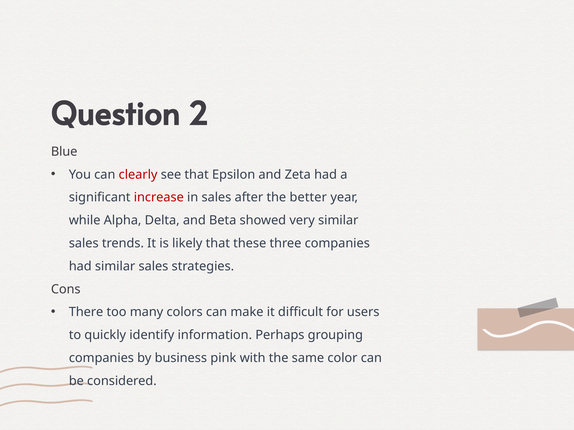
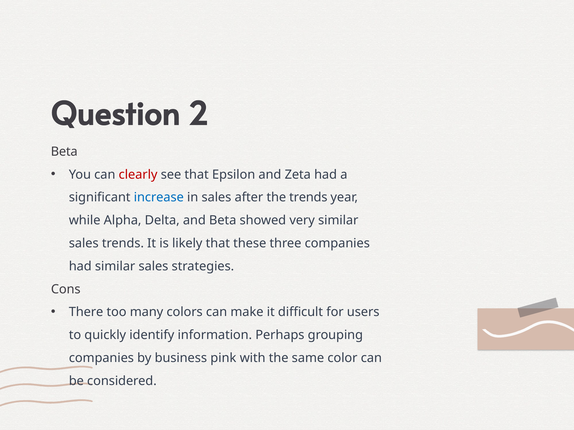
Blue: Blue -> Beta (64, 152)
increase colour: red -> blue (159, 198)
the better: better -> trends (308, 198)
